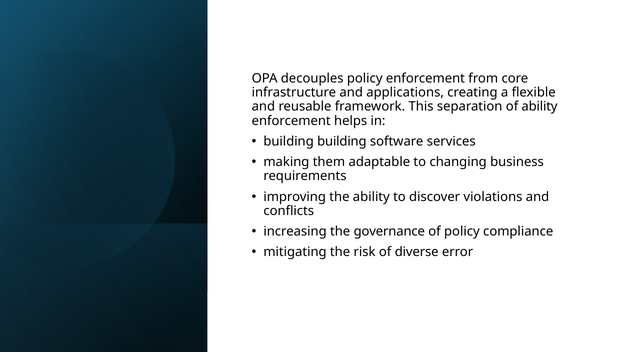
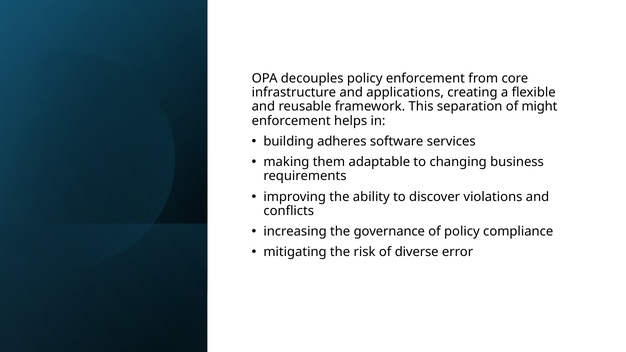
of ability: ability -> might (539, 107)
building building: building -> adheres (342, 141)
